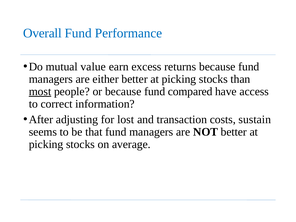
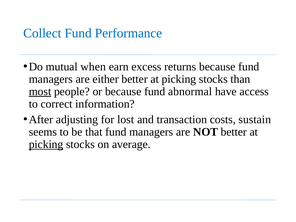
Overall: Overall -> Collect (42, 33)
value: value -> when (93, 67)
compared: compared -> abnormal (190, 91)
picking underline: none -> present (46, 144)
